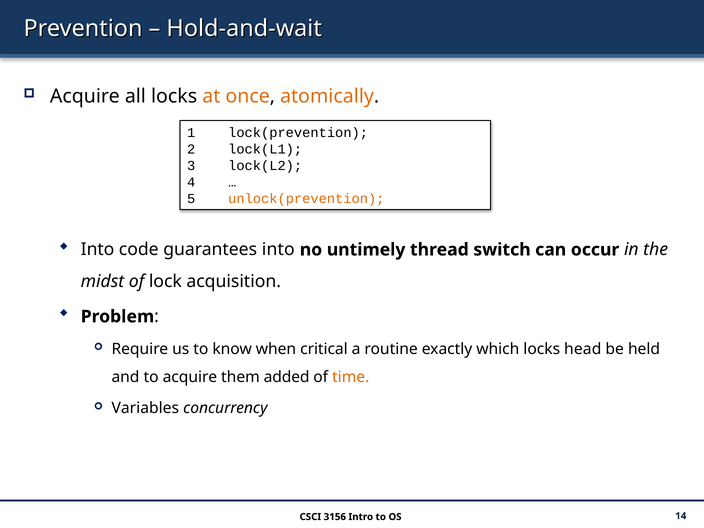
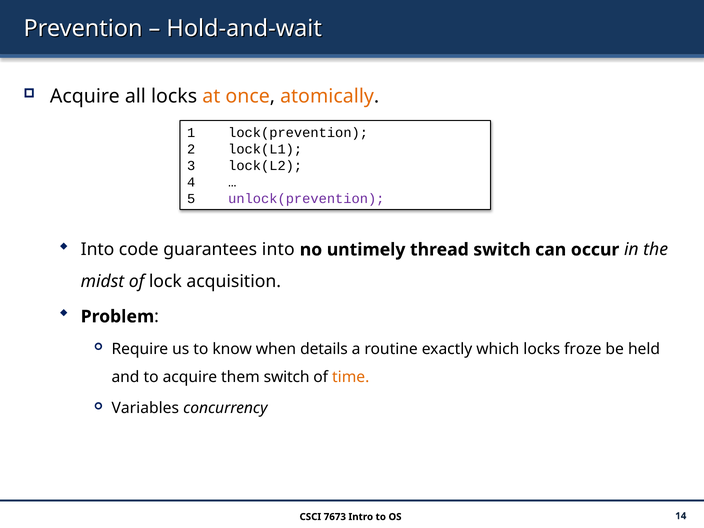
unlock(prevention colour: orange -> purple (306, 199)
critical: critical -> details (324, 349)
head: head -> froze (583, 349)
them added: added -> switch (287, 377)
3156: 3156 -> 7673 (335, 517)
